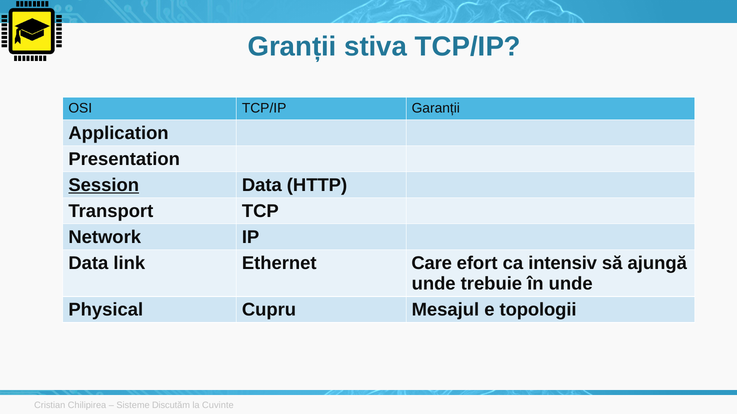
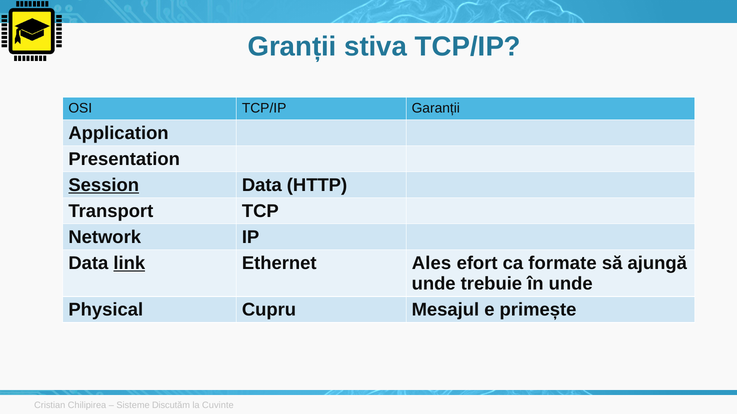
link underline: none -> present (129, 264)
Care: Care -> Ales (431, 264)
intensiv: intensiv -> formate (563, 264)
topologii: topologii -> primește (538, 310)
